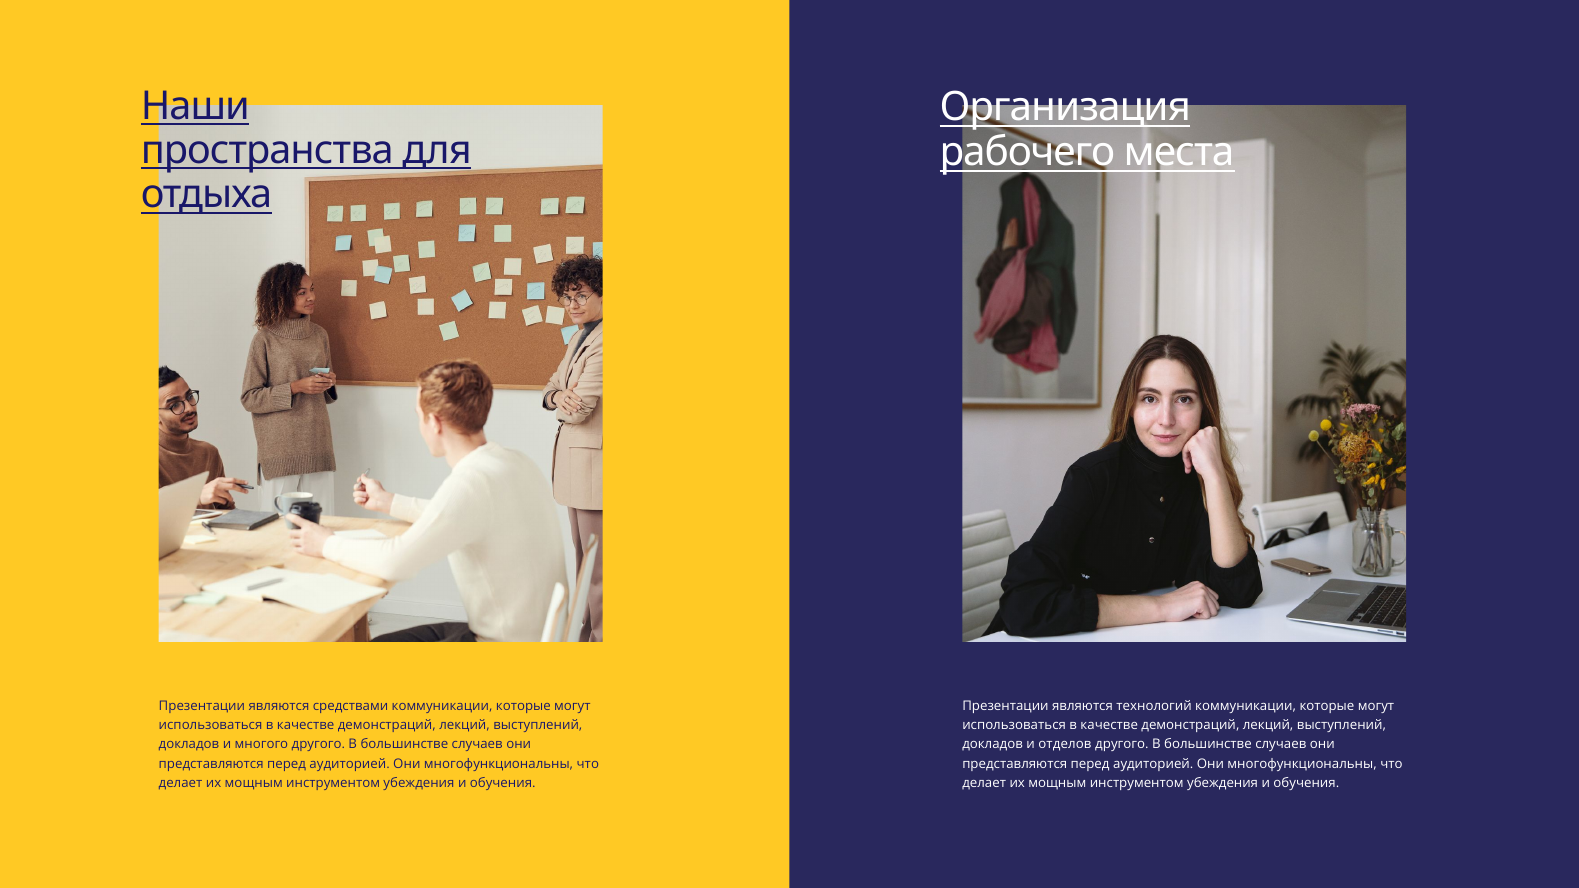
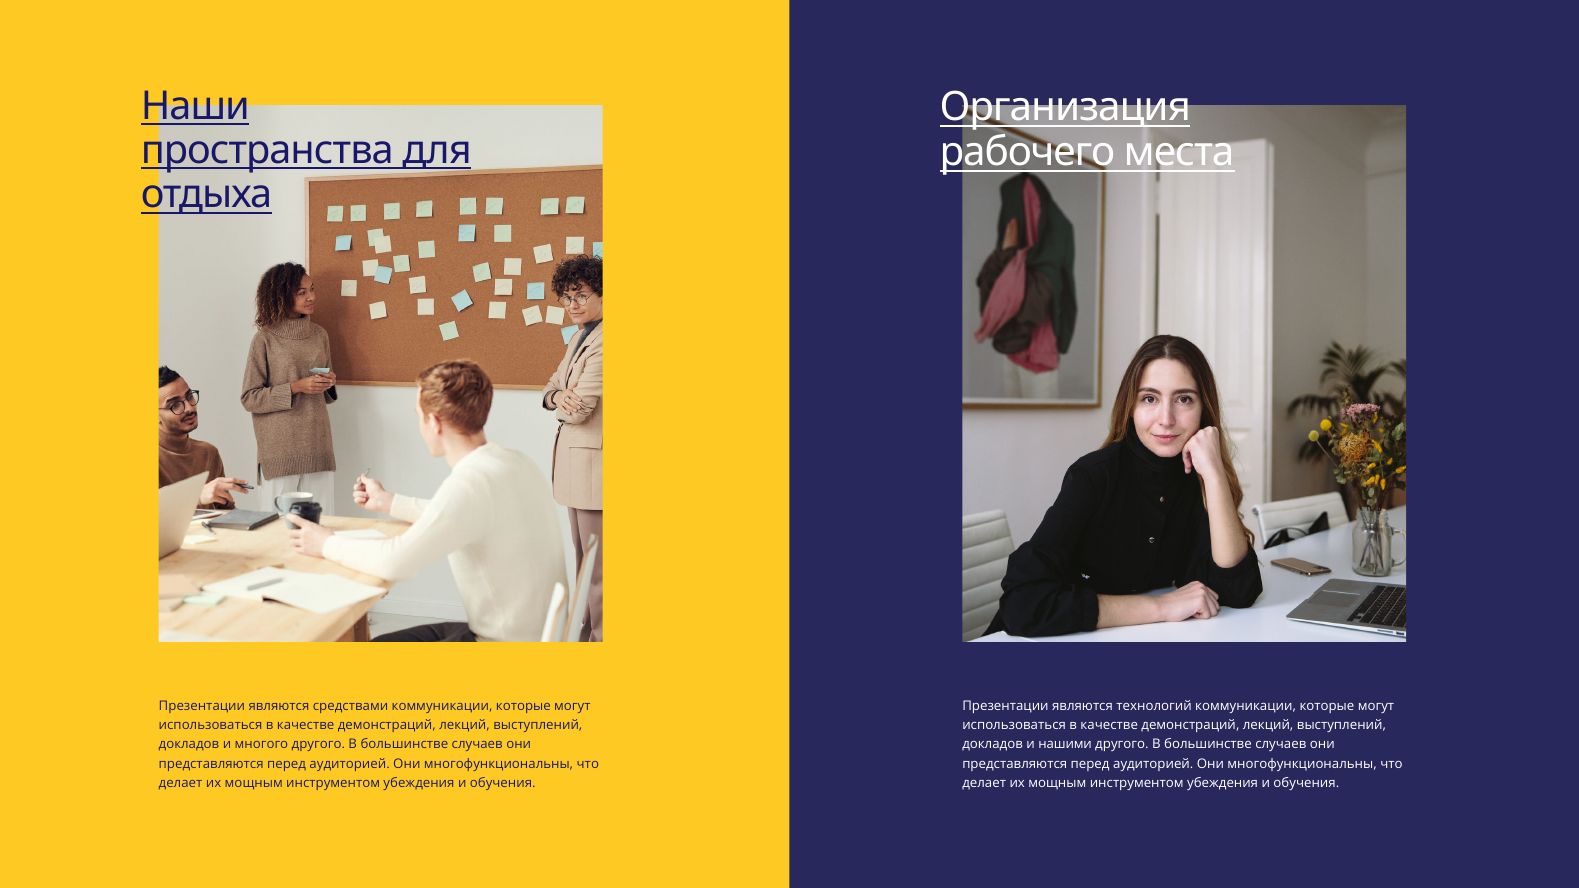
отделов: отделов -> нашими (1065, 745)
